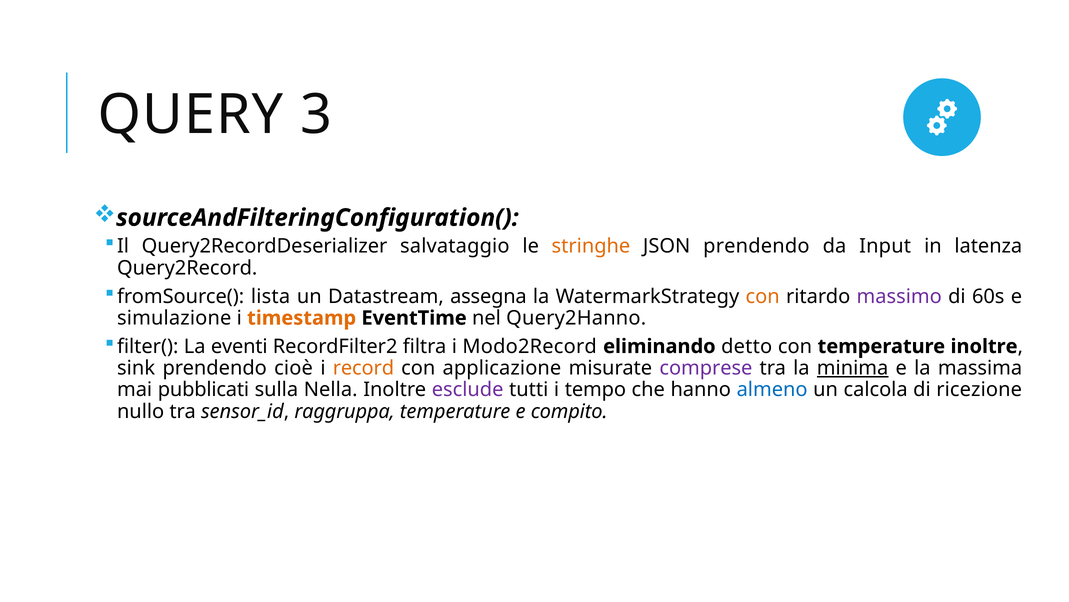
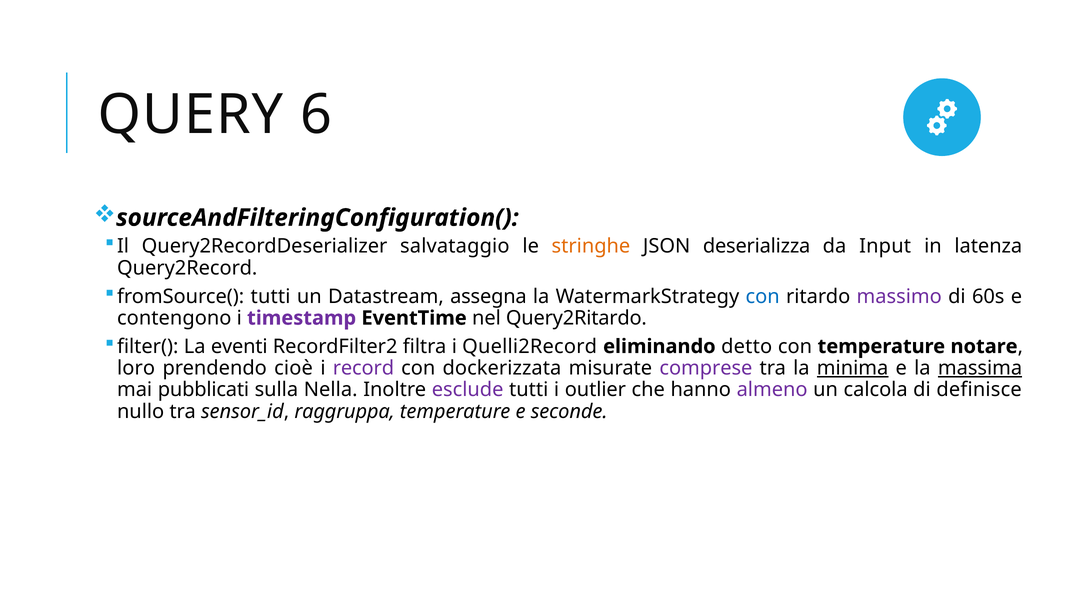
3: 3 -> 6 (316, 115)
JSON prendendo: prendendo -> deserializza (757, 246)
fromSource( lista: lista -> tutti (271, 296)
con colour: orange -> blue (763, 296)
simulazione: simulazione -> contengono (174, 318)
timestamp colour: orange -> purple (302, 318)
Query2Hanno: Query2Hanno -> Query2Ritardo (576, 318)
Modo2Record: Modo2Record -> Quelli2Record (530, 346)
temperature inoltre: inoltre -> notare (984, 346)
sink: sink -> loro (136, 368)
record colour: orange -> purple (363, 368)
applicazione: applicazione -> dockerizzata (502, 368)
massima underline: none -> present (980, 368)
tempo: tempo -> outlier (595, 389)
almeno colour: blue -> purple (772, 389)
ricezione: ricezione -> definisce (979, 389)
compito: compito -> seconde (569, 411)
